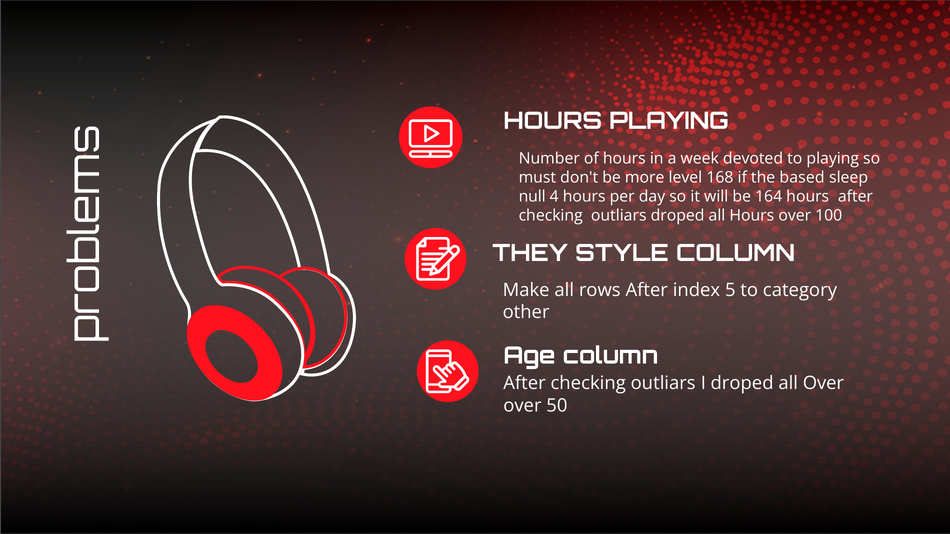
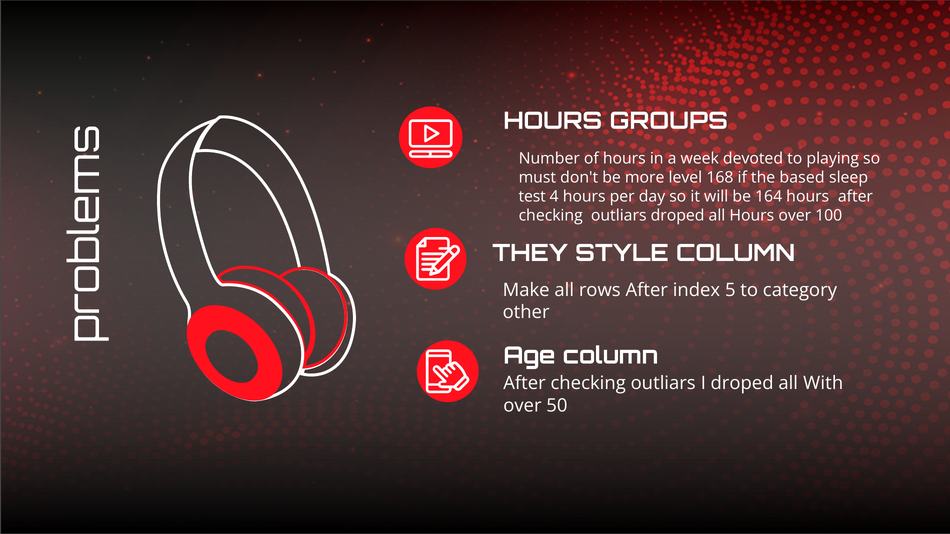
HOURS PLAYING: PLAYING -> GROUPS (669, 121)
null: null -> test (532, 197)
all Over: Over -> With (823, 384)
